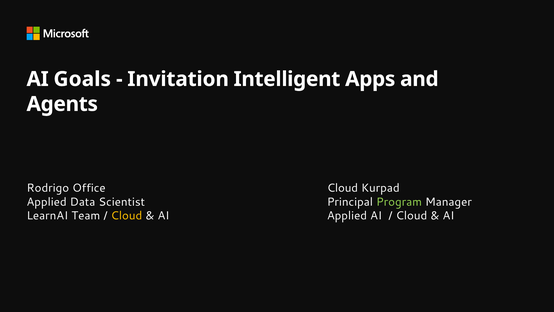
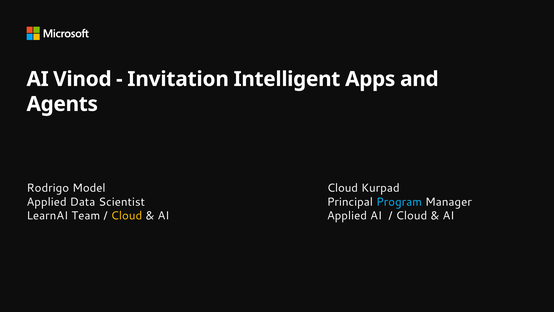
Goals: Goals -> Vinod (82, 79)
Office: Office -> Model (89, 188)
Program colour: light green -> light blue (399, 202)
